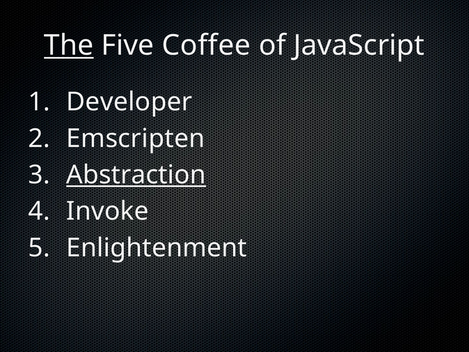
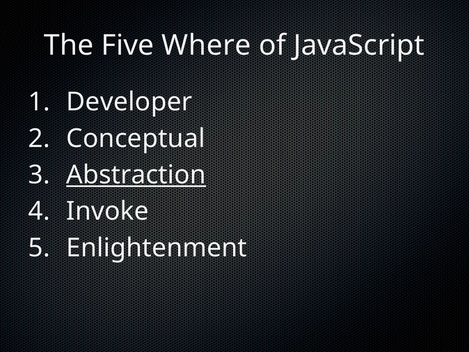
The underline: present -> none (69, 45)
Coffee: Coffee -> Where (206, 45)
Emscripten: Emscripten -> Conceptual (136, 138)
